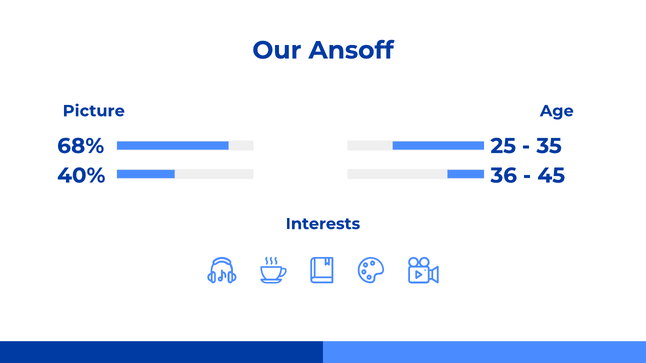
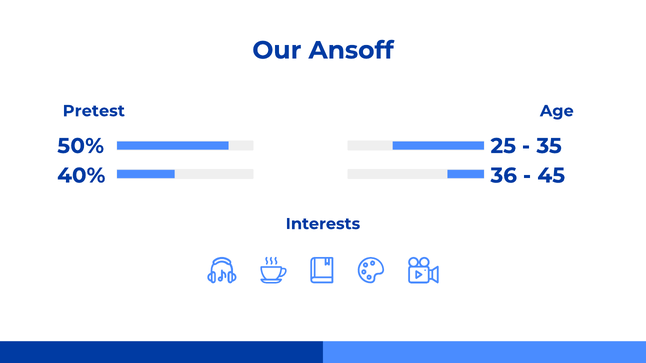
Picture: Picture -> Pretest (94, 111)
68%: 68% -> 50% (81, 146)
